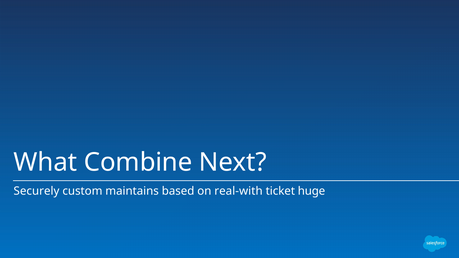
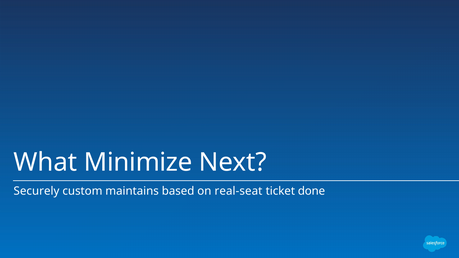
Combine: Combine -> Minimize (138, 162)
real-with: real-with -> real-seat (238, 191)
huge: huge -> done (311, 191)
